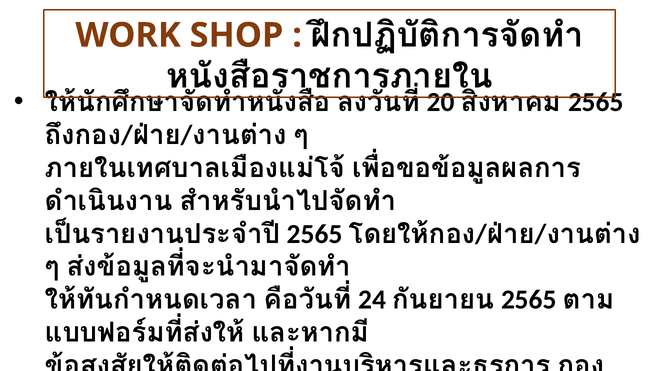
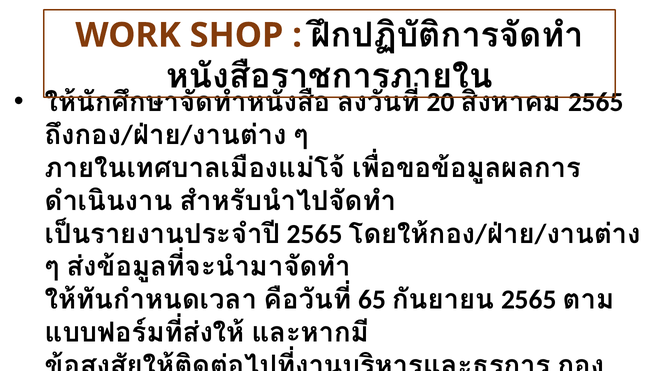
24: 24 -> 65 (372, 300)
